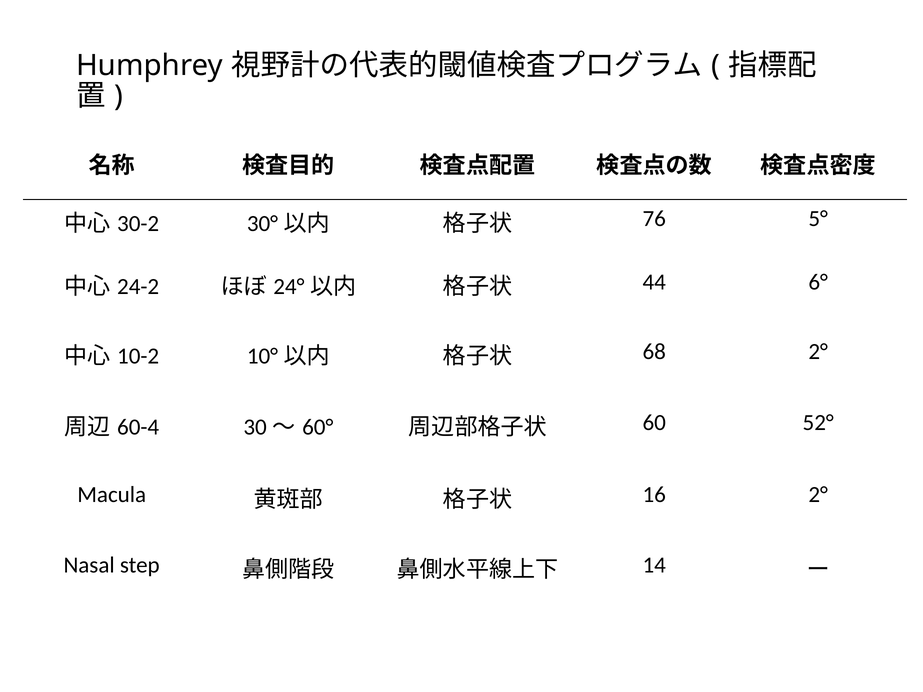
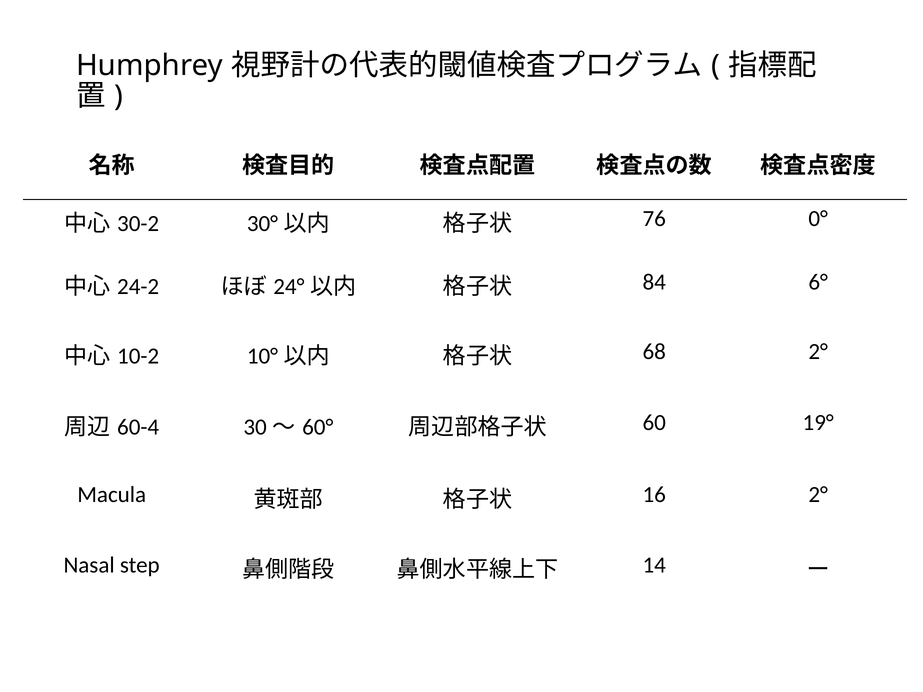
5°: 5° -> 0° (818, 219)
44: 44 -> 84 (654, 282)
52°: 52° -> 19° (818, 423)
